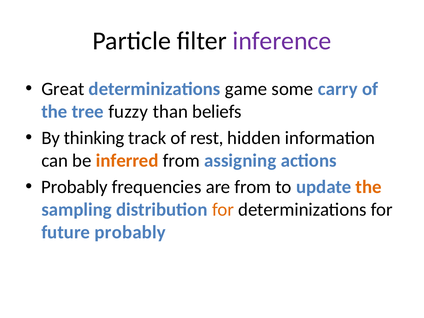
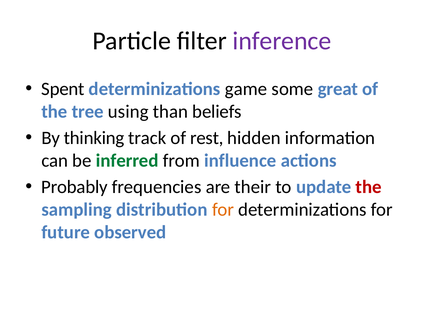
Great: Great -> Spent (63, 89)
carry: carry -> great (338, 89)
fuzzy: fuzzy -> using (128, 112)
inferred colour: orange -> green (127, 161)
assigning: assigning -> influence (240, 161)
are from: from -> their (253, 187)
the colour: orange -> red (369, 187)
future probably: probably -> observed (130, 232)
